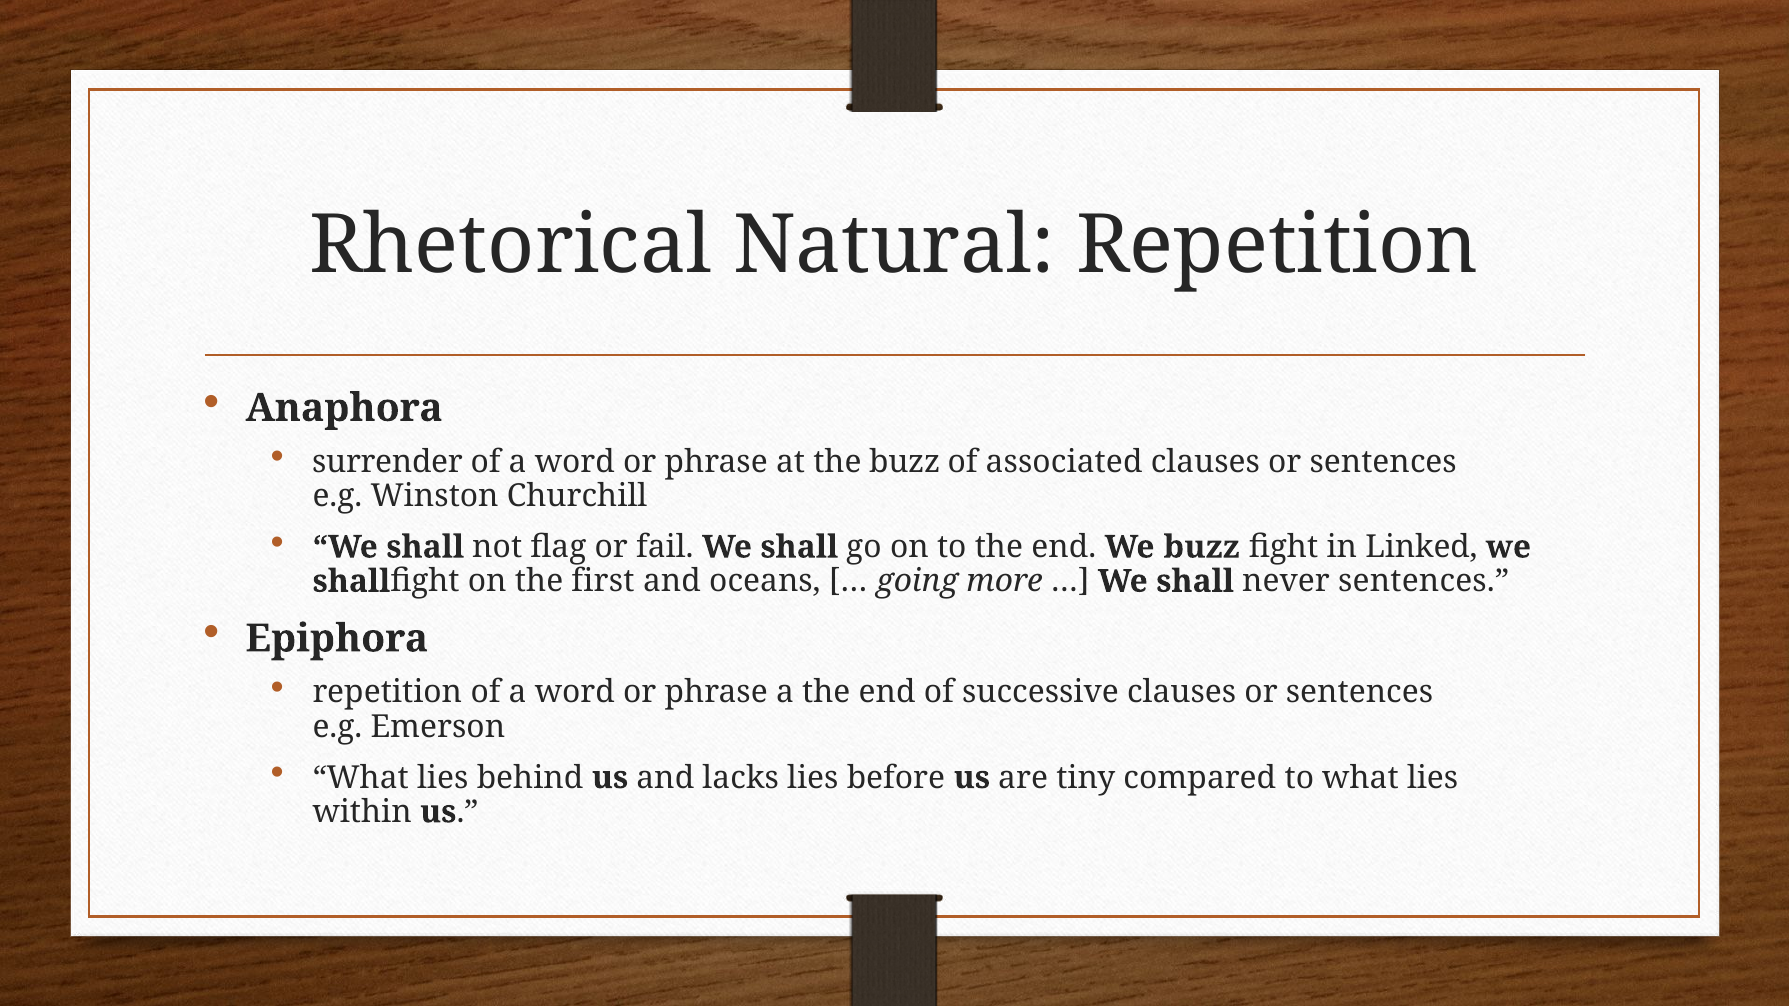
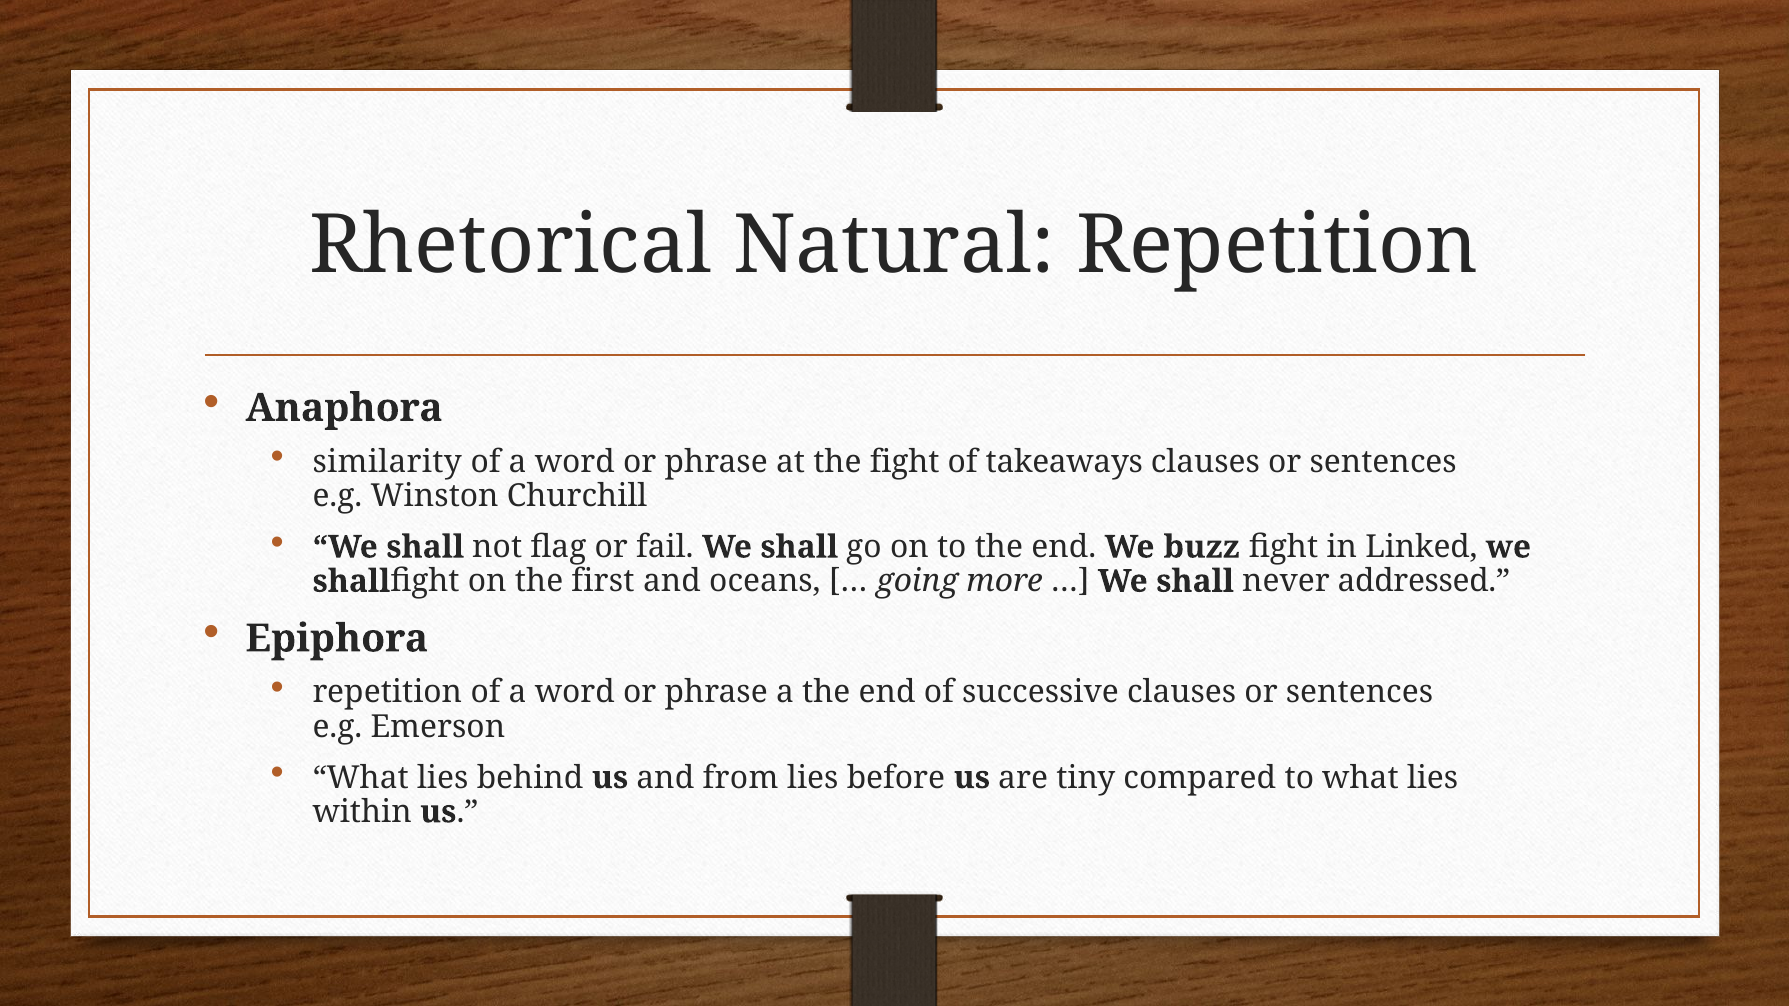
surrender: surrender -> similarity (387, 462)
the buzz: buzz -> fight (905, 462)
associated: associated -> takeaways (1064, 462)
never sentences: sentences -> addressed (1424, 581)
lacks: lacks -> from (741, 778)
